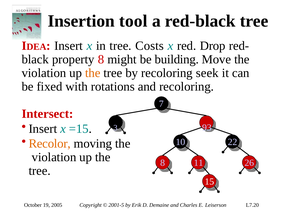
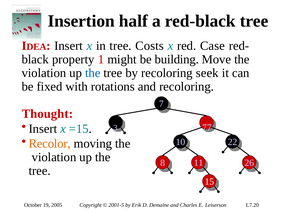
tool: tool -> half (133, 21)
Drop: Drop -> Case (212, 46)
property 8: 8 -> 1 (101, 59)
the colour: orange -> blue (93, 73)
Intersect: Intersect -> Thought (47, 114)
93: 93 -> 77 (207, 128)
